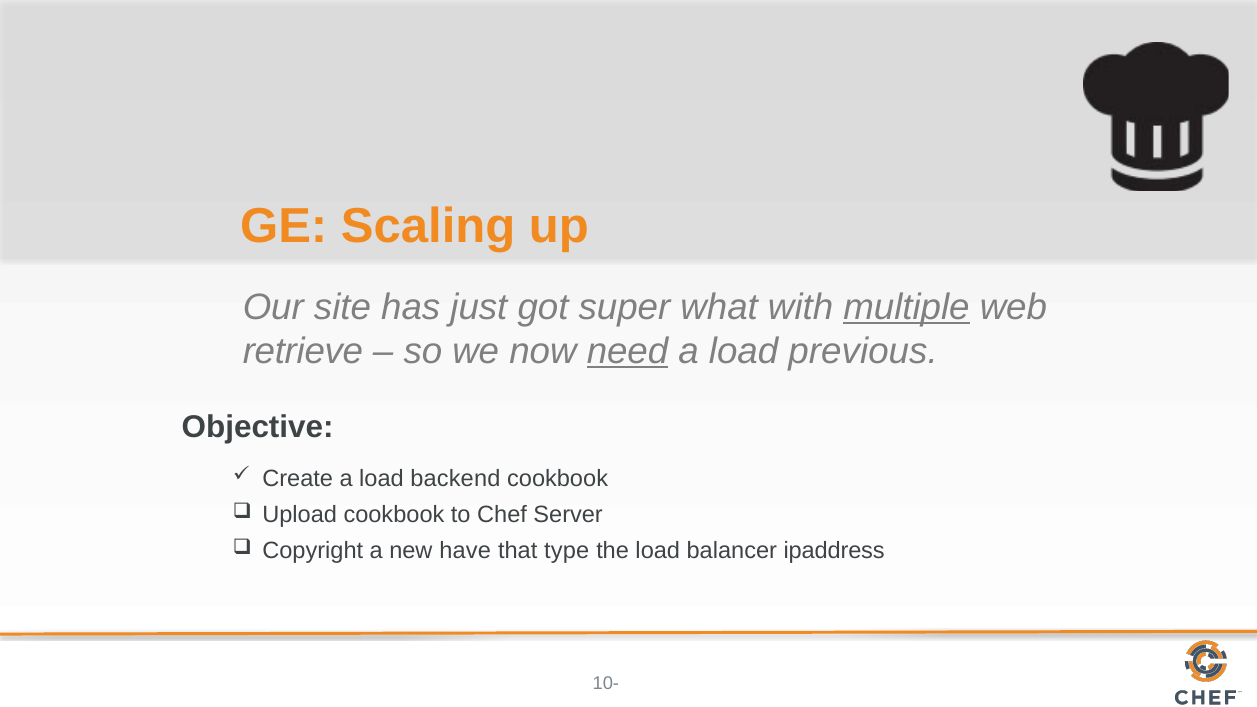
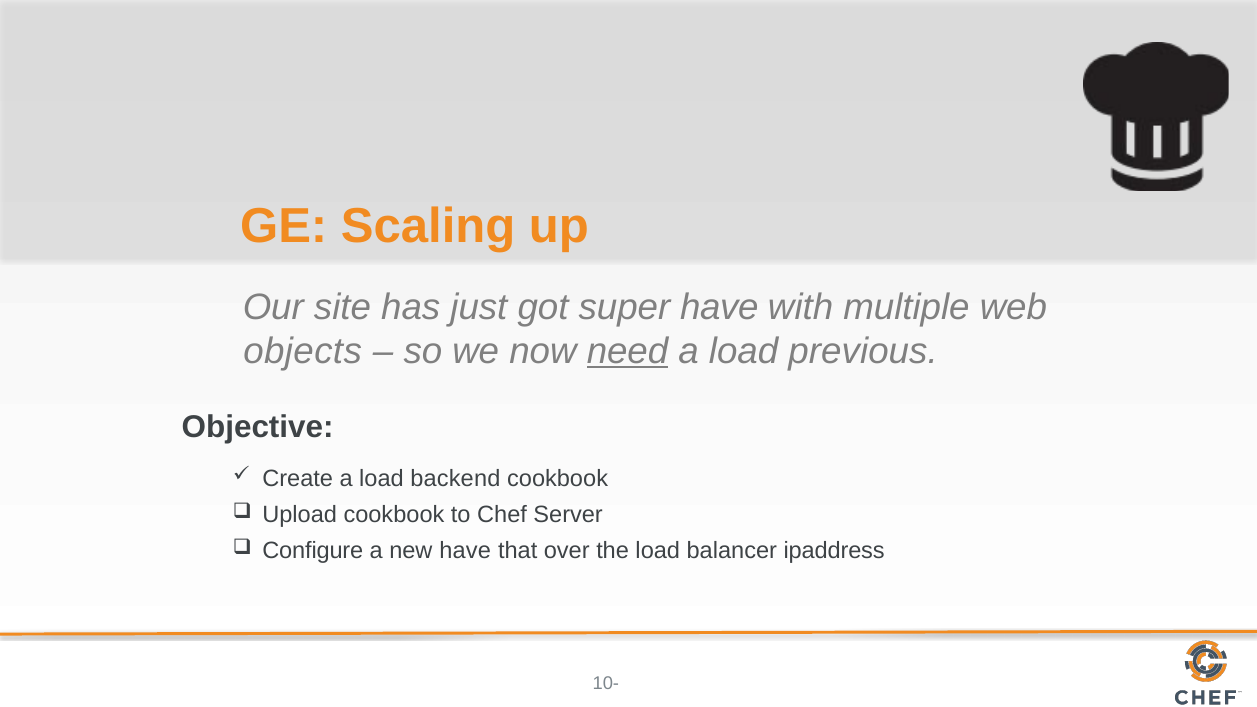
super what: what -> have (719, 307)
multiple underline: present -> none (906, 307)
retrieve: retrieve -> objects (303, 351)
Copyright: Copyright -> Configure (313, 551)
type: type -> over (567, 551)
